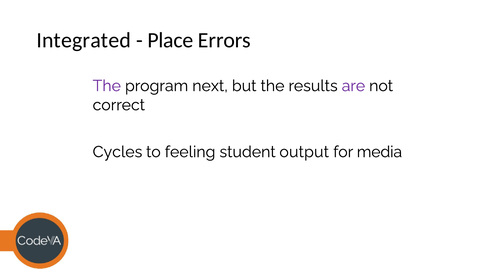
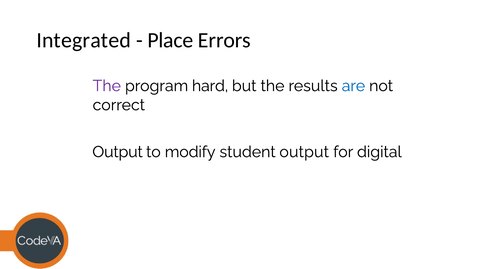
next: next -> hard (210, 86)
are colour: purple -> blue (353, 86)
Cycles: Cycles -> Output (118, 152)
feeling: feeling -> modify (190, 152)
media: media -> digital (379, 152)
